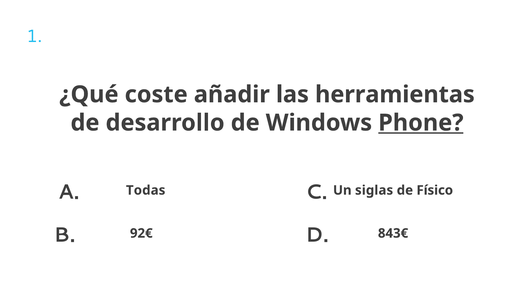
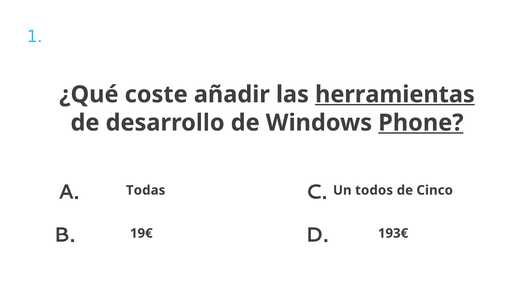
herramientas underline: none -> present (395, 95)
siglas: siglas -> todos (374, 190)
Físico: Físico -> Cinco (435, 190)
92€: 92€ -> 19€ (141, 233)
843€: 843€ -> 193€ (393, 233)
